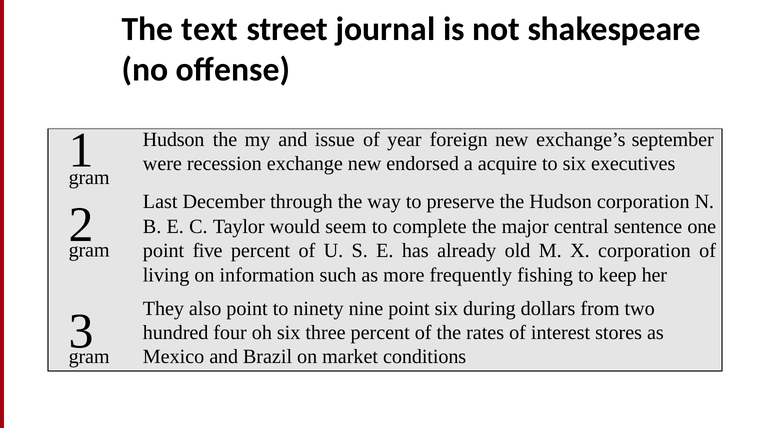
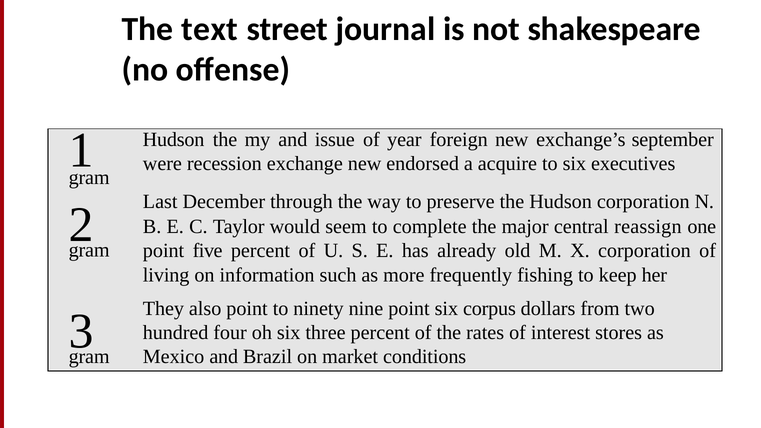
sentence: sentence -> reassign (648, 227)
during: during -> corpus (489, 308)
